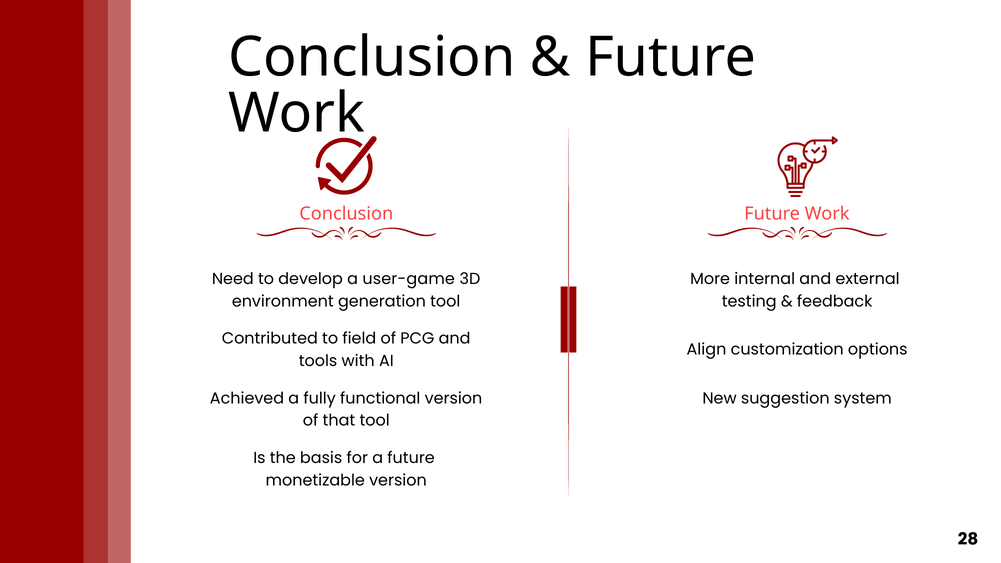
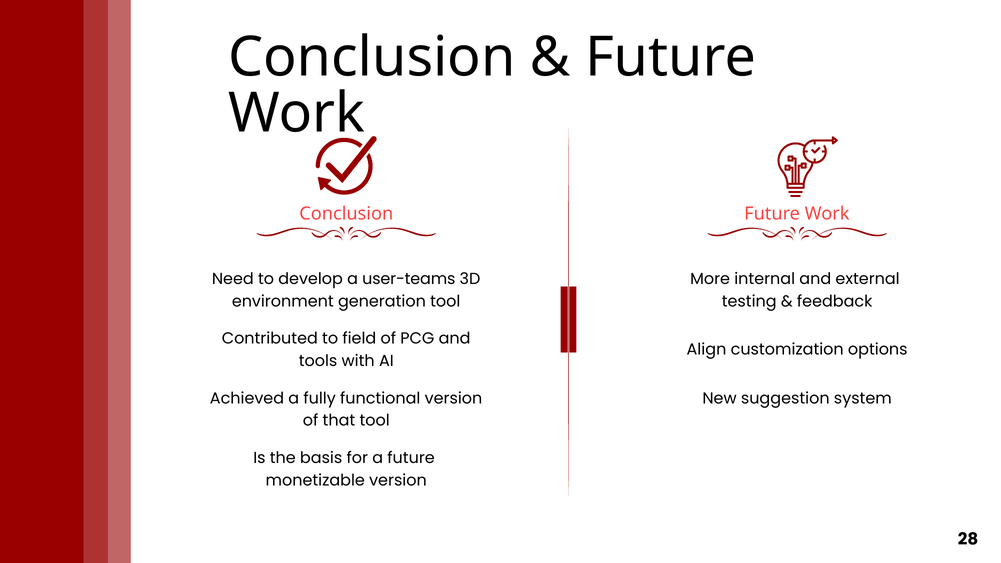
user-game: user-game -> user-teams (409, 279)
